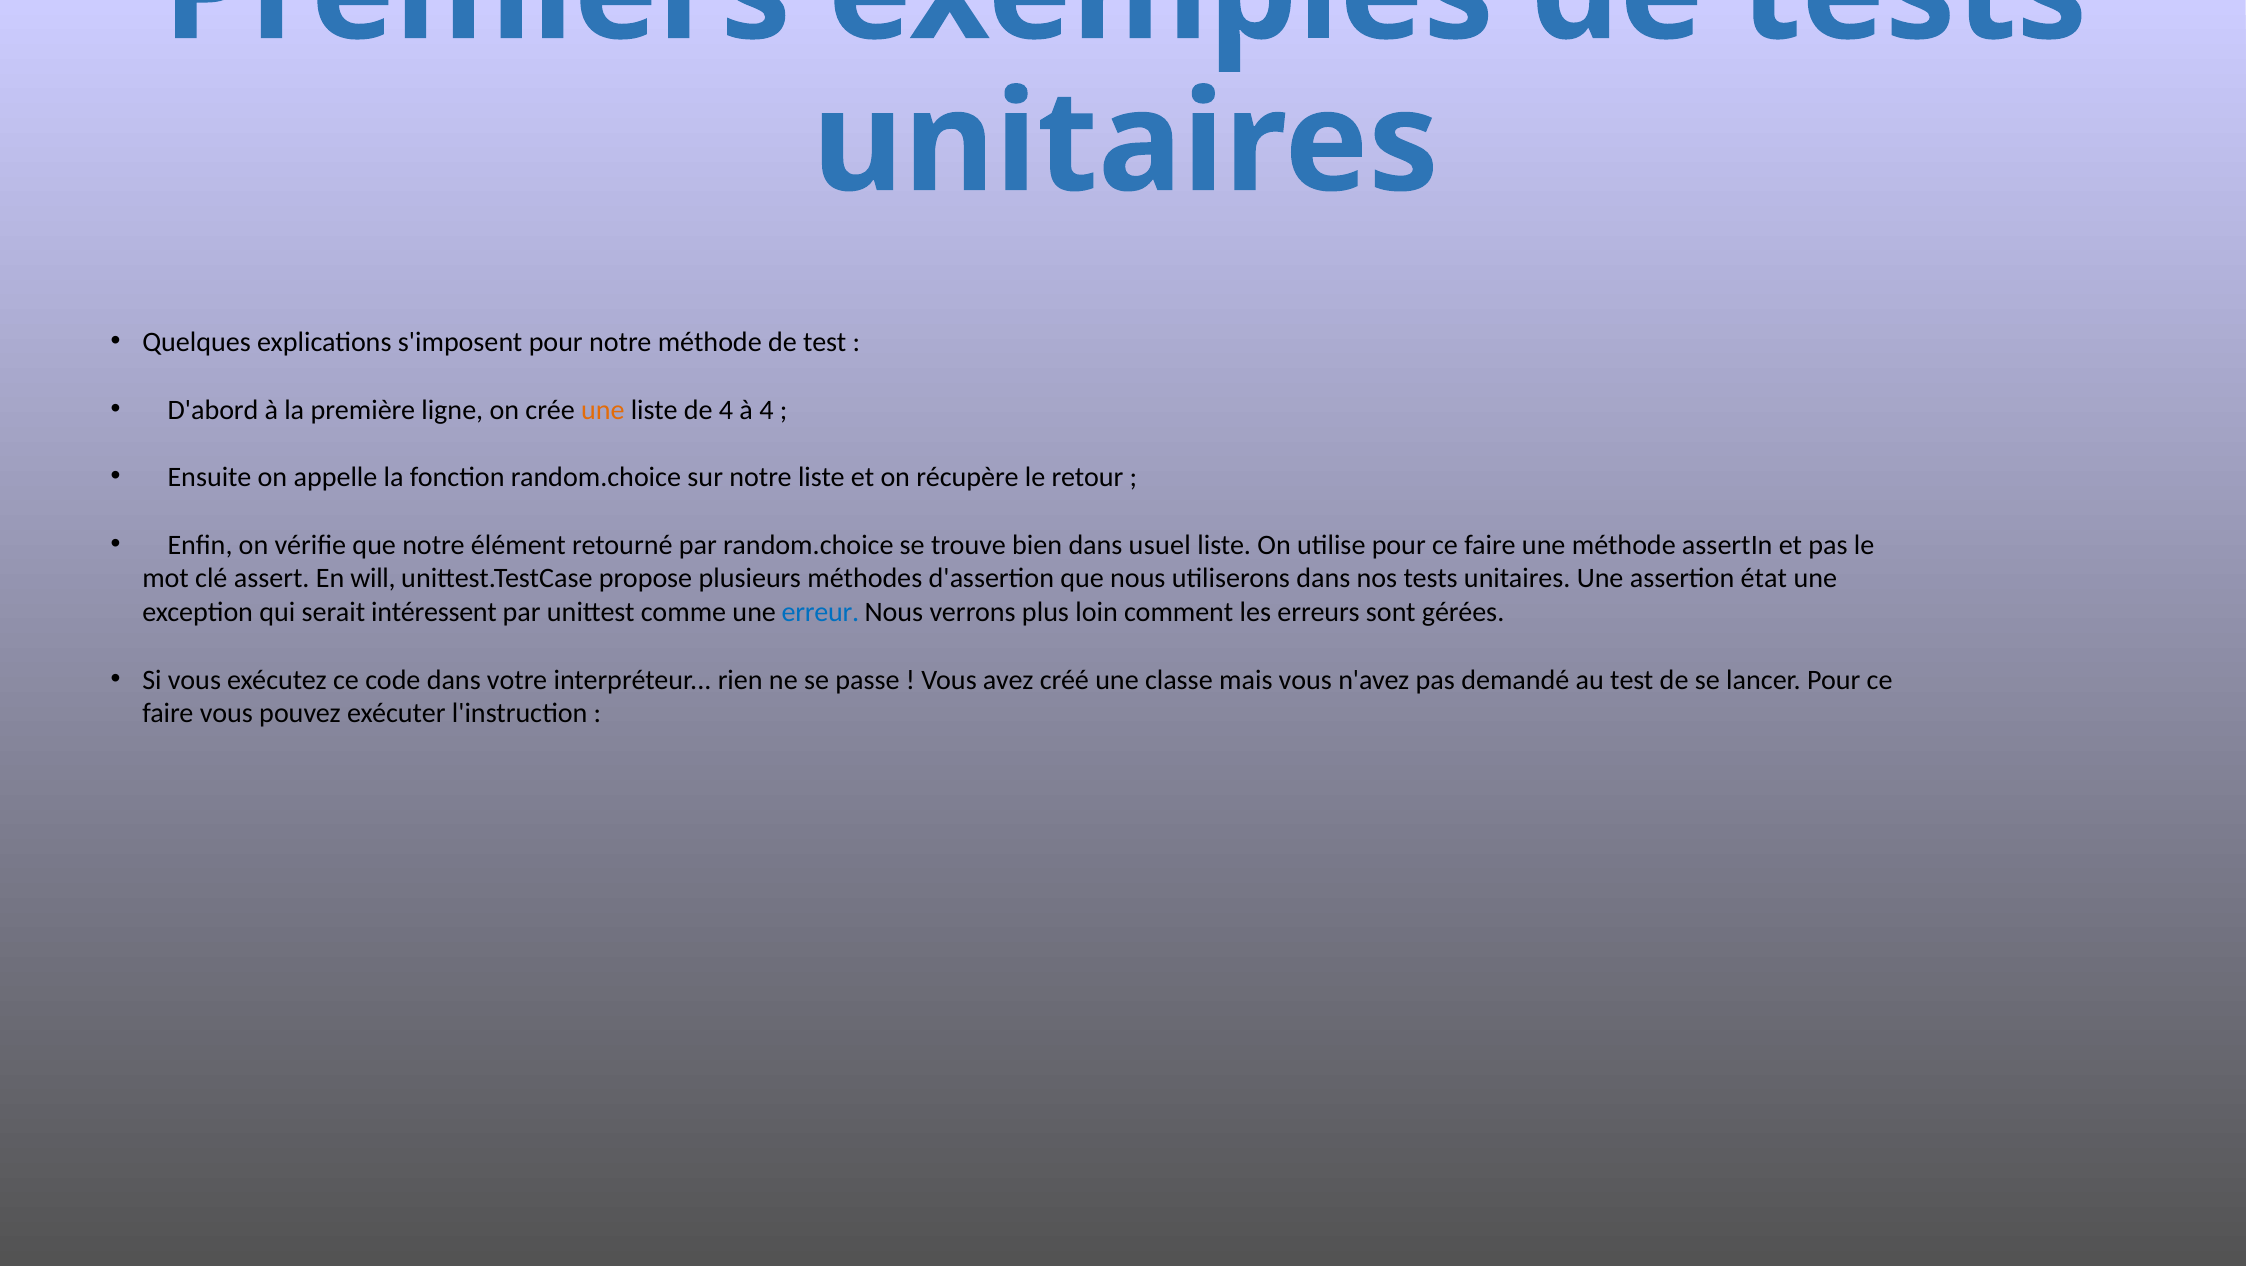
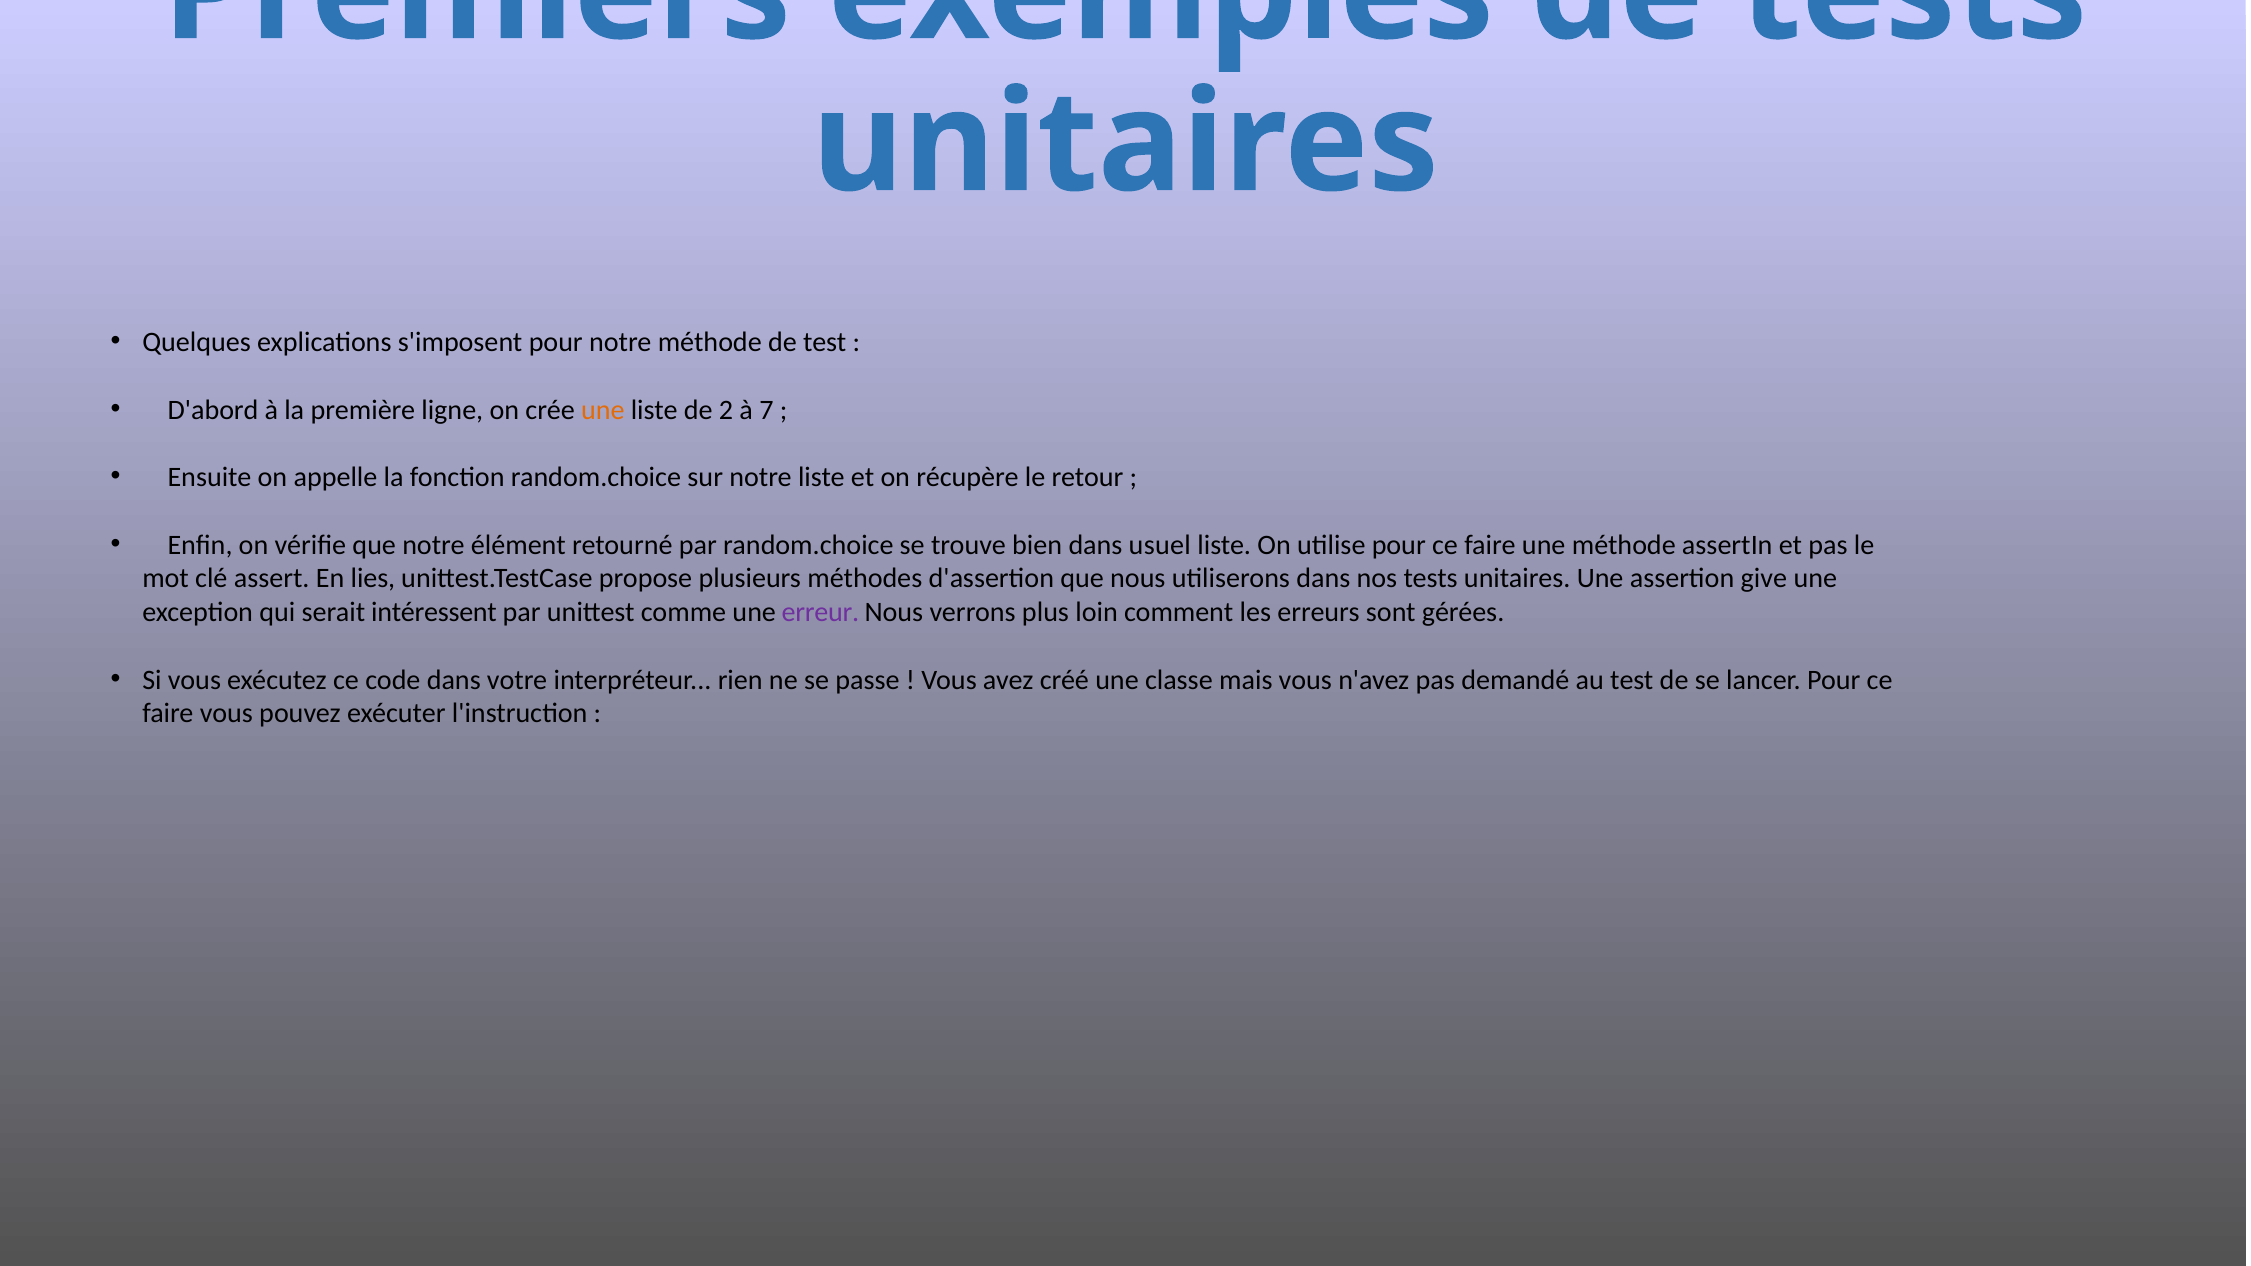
de 4: 4 -> 2 (726, 410)
à 4: 4 -> 7 (766, 410)
will: will -> lies (373, 579)
état: état -> give (1764, 579)
erreur colour: blue -> purple (820, 612)
